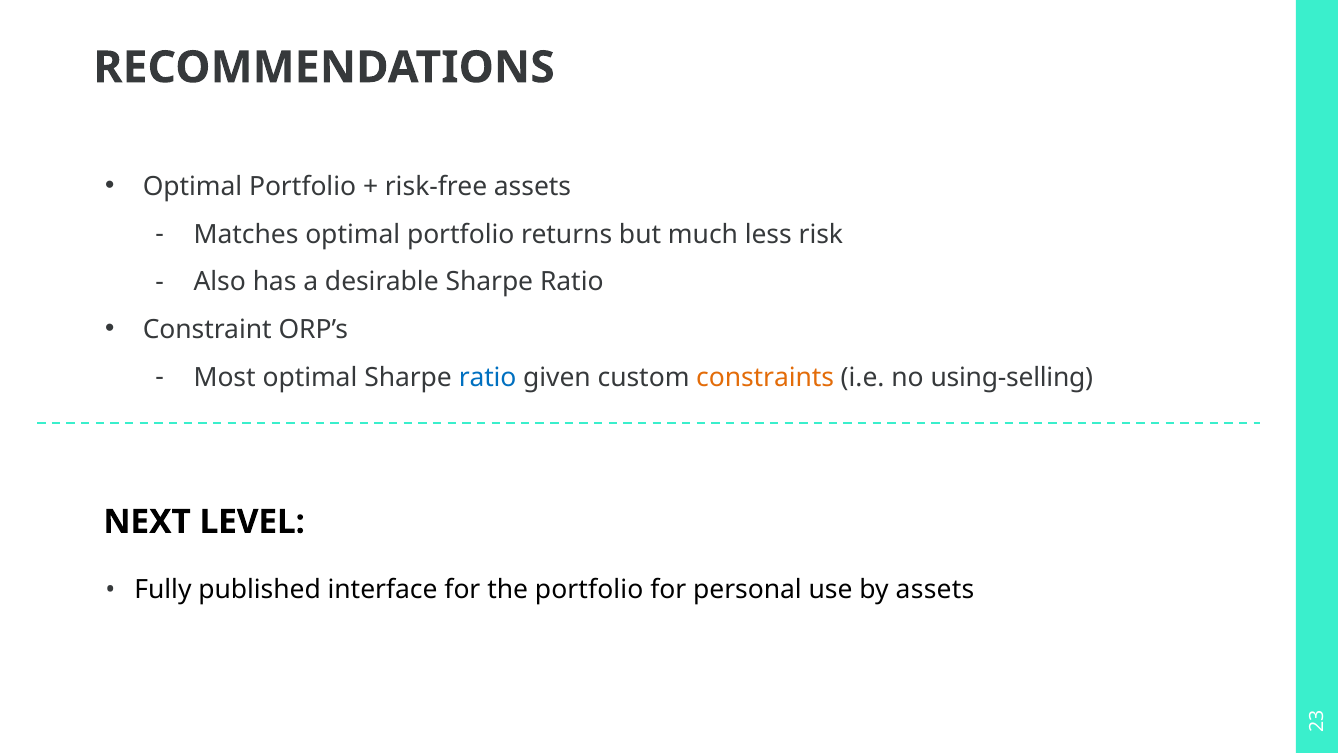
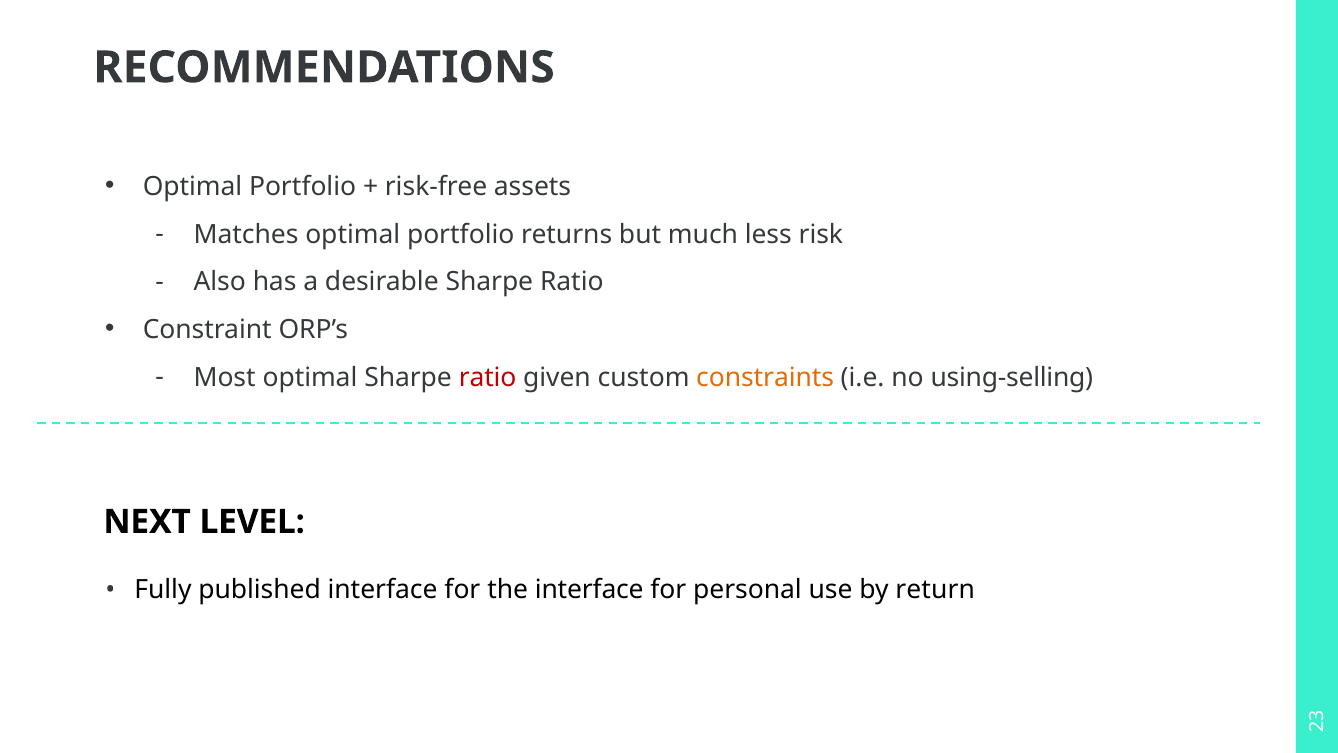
ratio colour: blue -> red (488, 377)
the portfolio: portfolio -> interface (589, 590)
by assets: assets -> return (935, 590)
